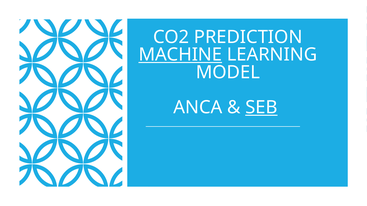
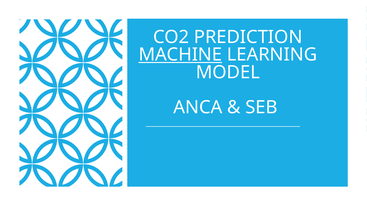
SEB underline: present -> none (261, 108)
